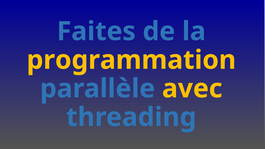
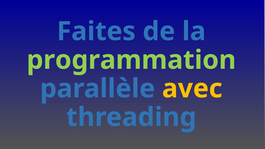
programmation colour: yellow -> light green (131, 60)
